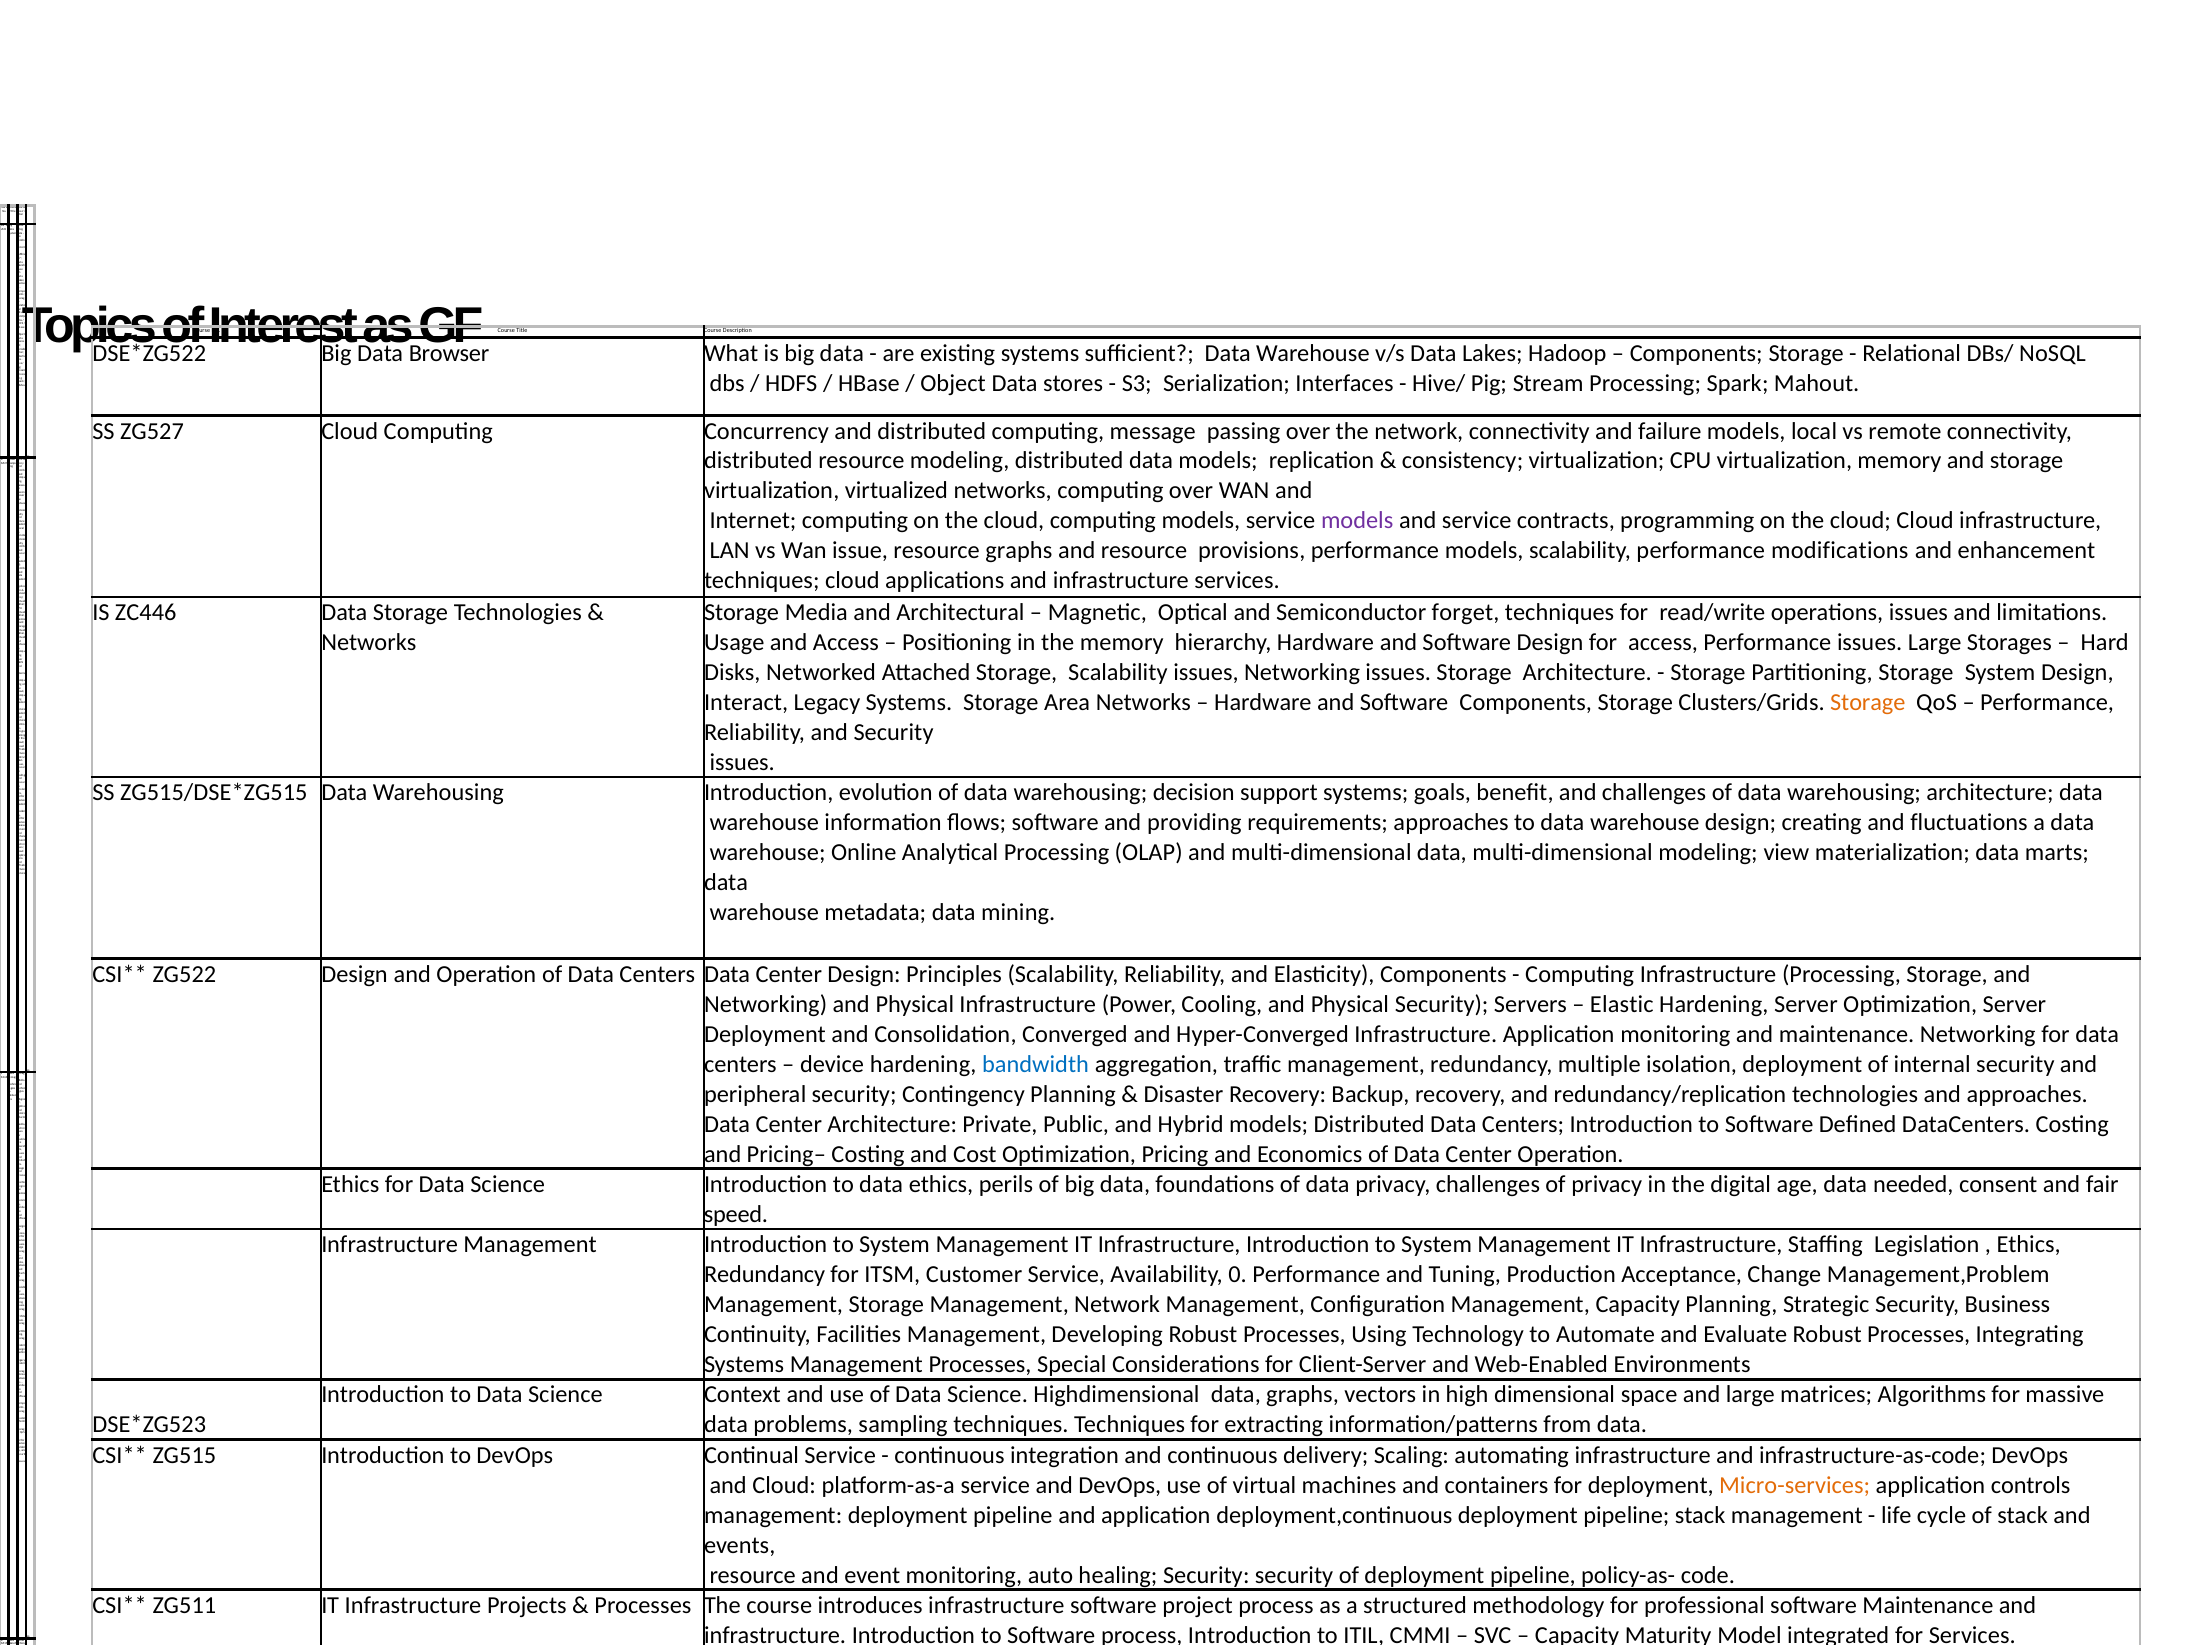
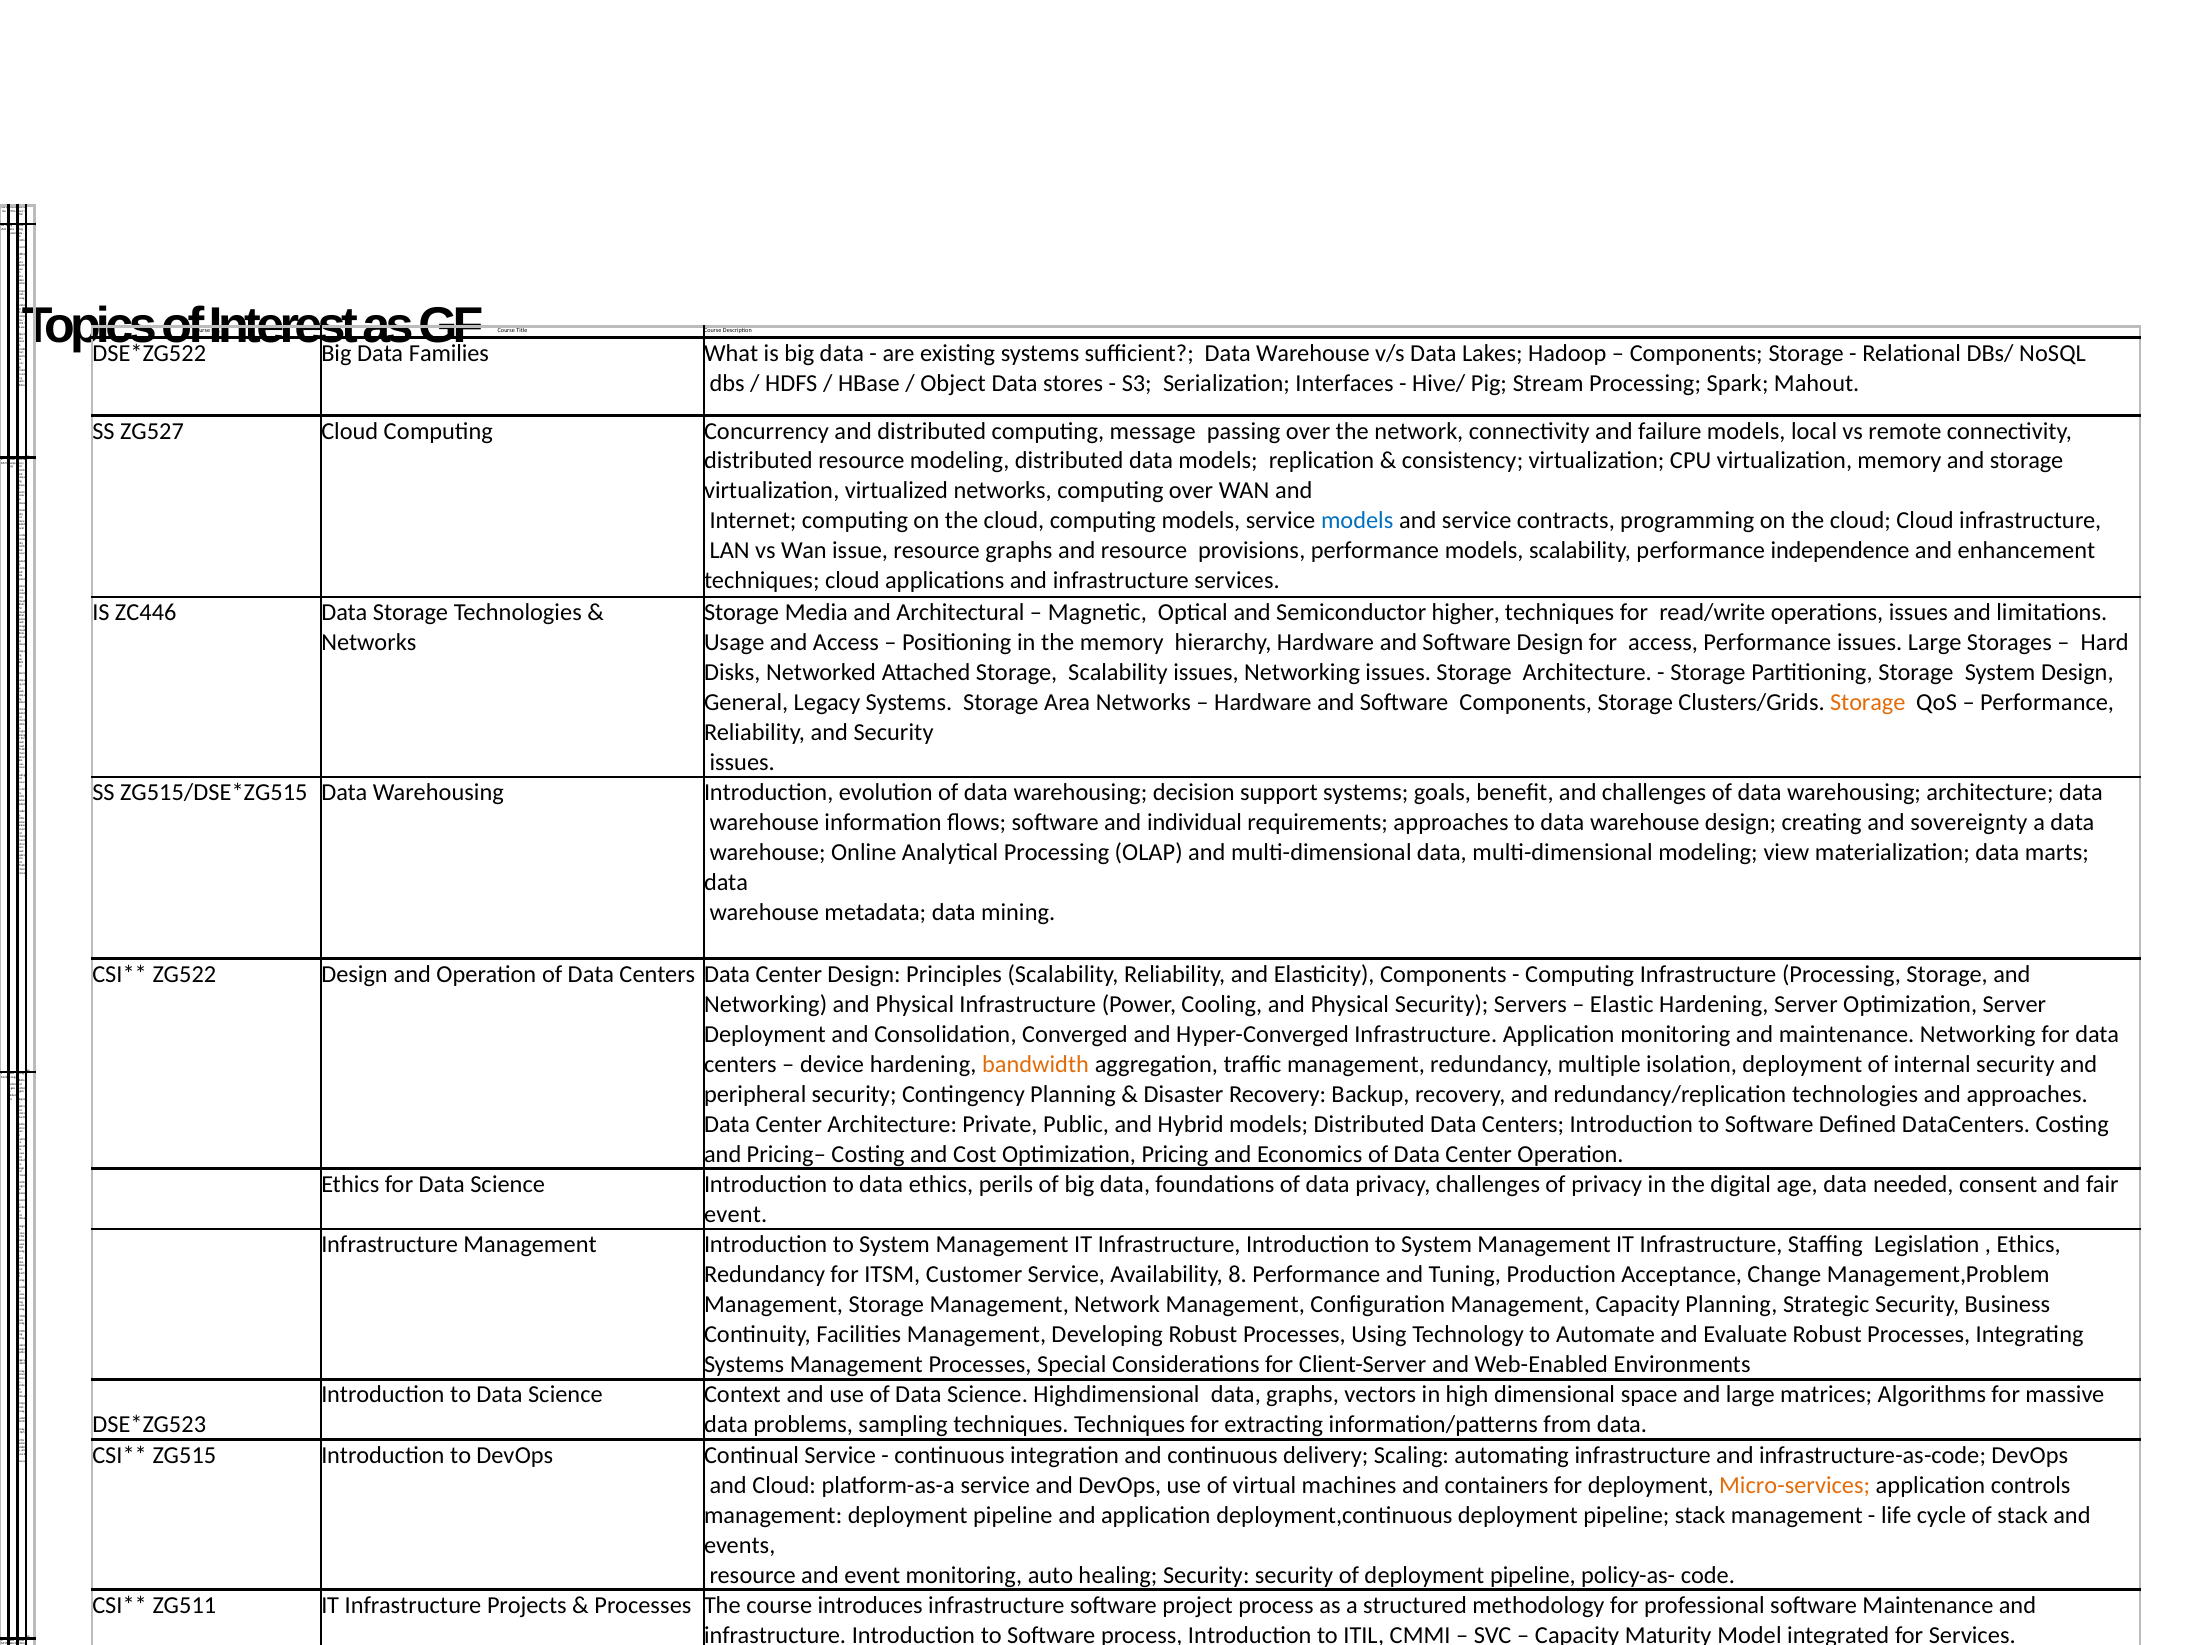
Browser: Browser -> Families (449, 353)
models colour: purple -> blue (1357, 521)
modifications: modifications -> independence (1840, 551)
forget: forget -> higher (1466, 612)
Interact: Interact -> General (746, 702)
providing: providing -> individual (1194, 823)
fluctuations: fluctuations -> sovereignty (1969, 823)
bandwidth colour: blue -> orange (1036, 1064)
speed: speed -> event (736, 1214)
0: 0 -> 8 (1238, 1274)
